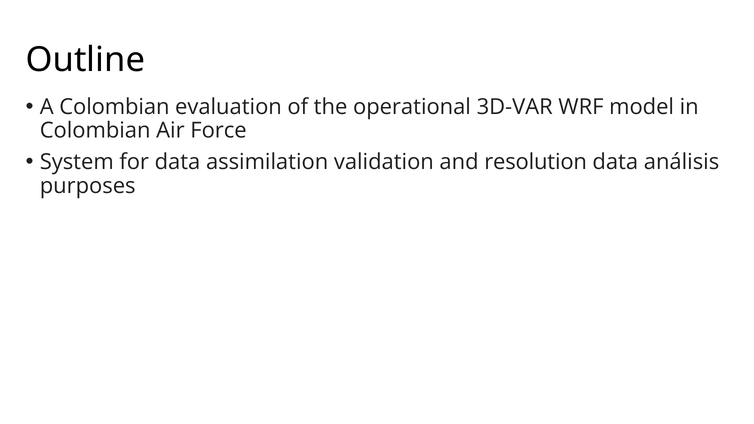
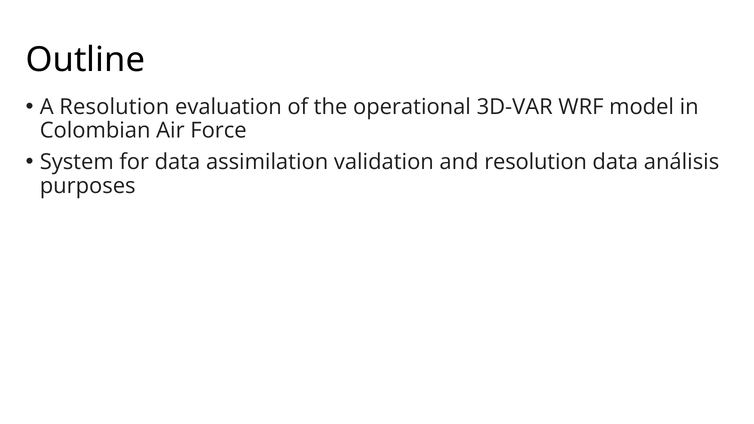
A Colombian: Colombian -> Resolution (114, 107)
